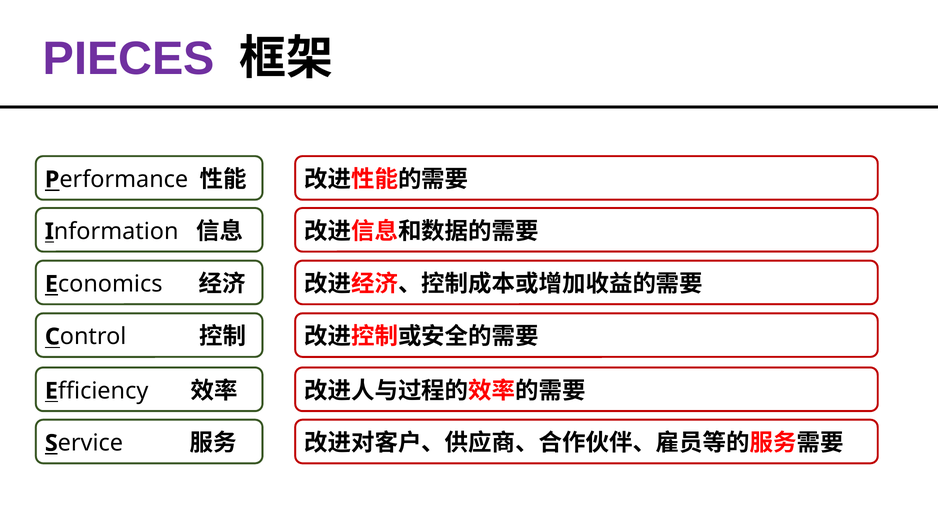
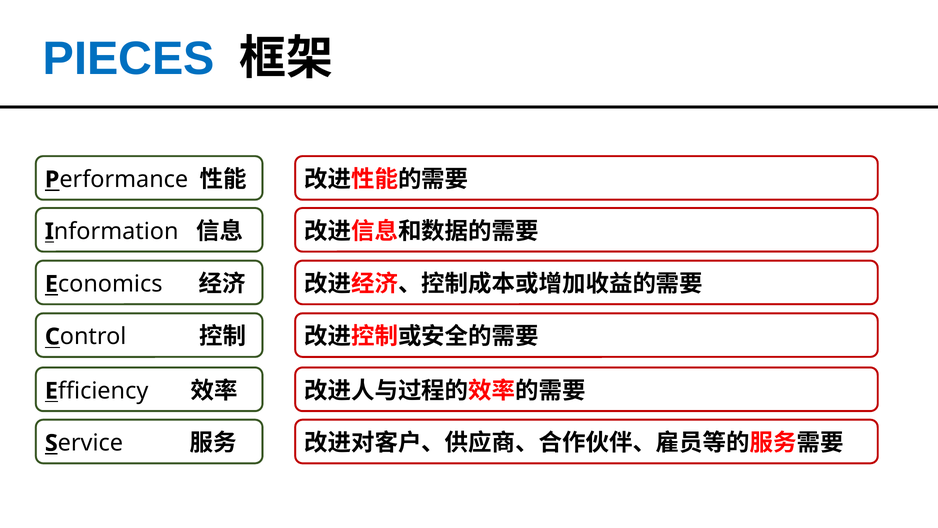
PIECES colour: purple -> blue (129, 59)
